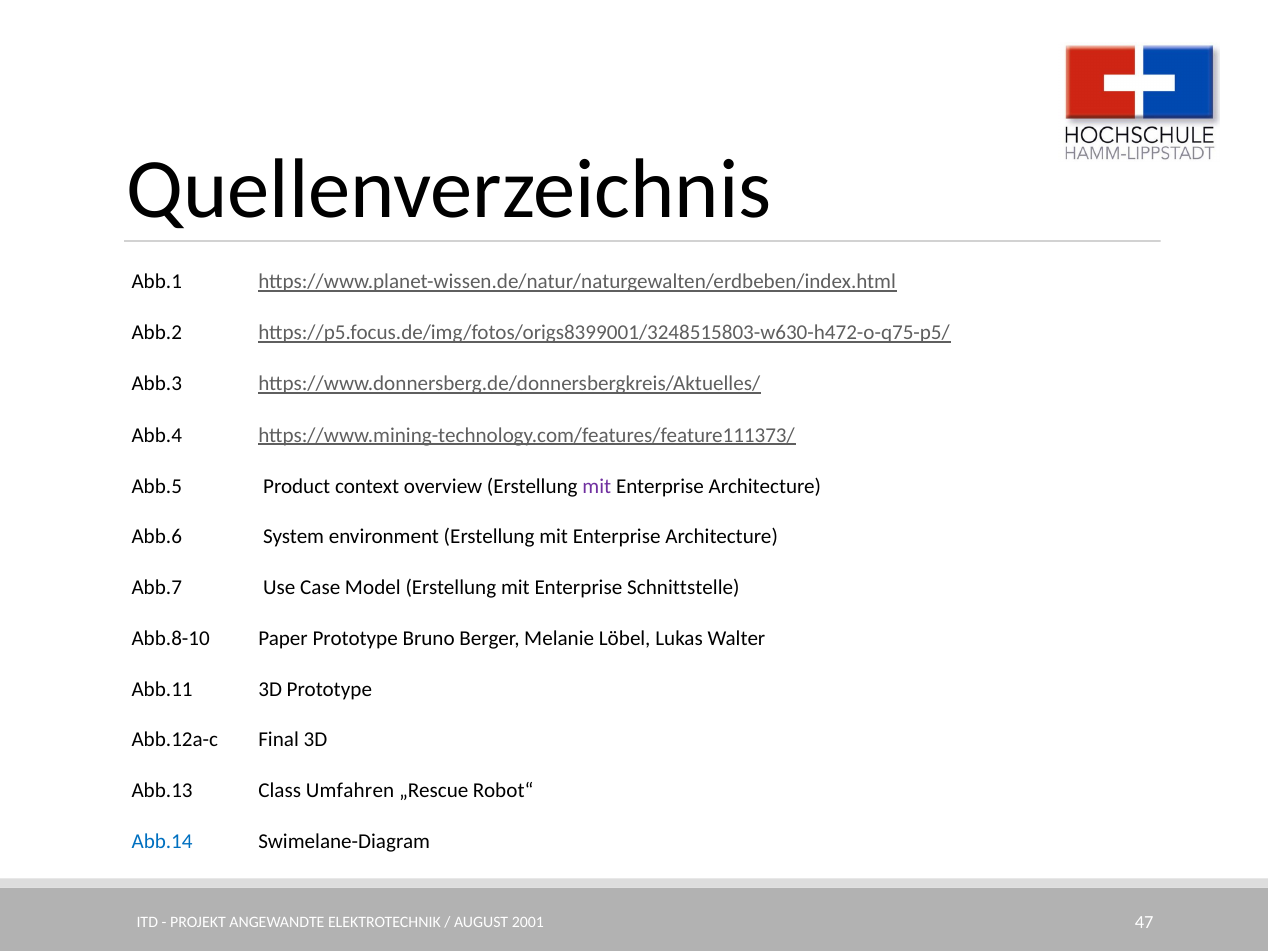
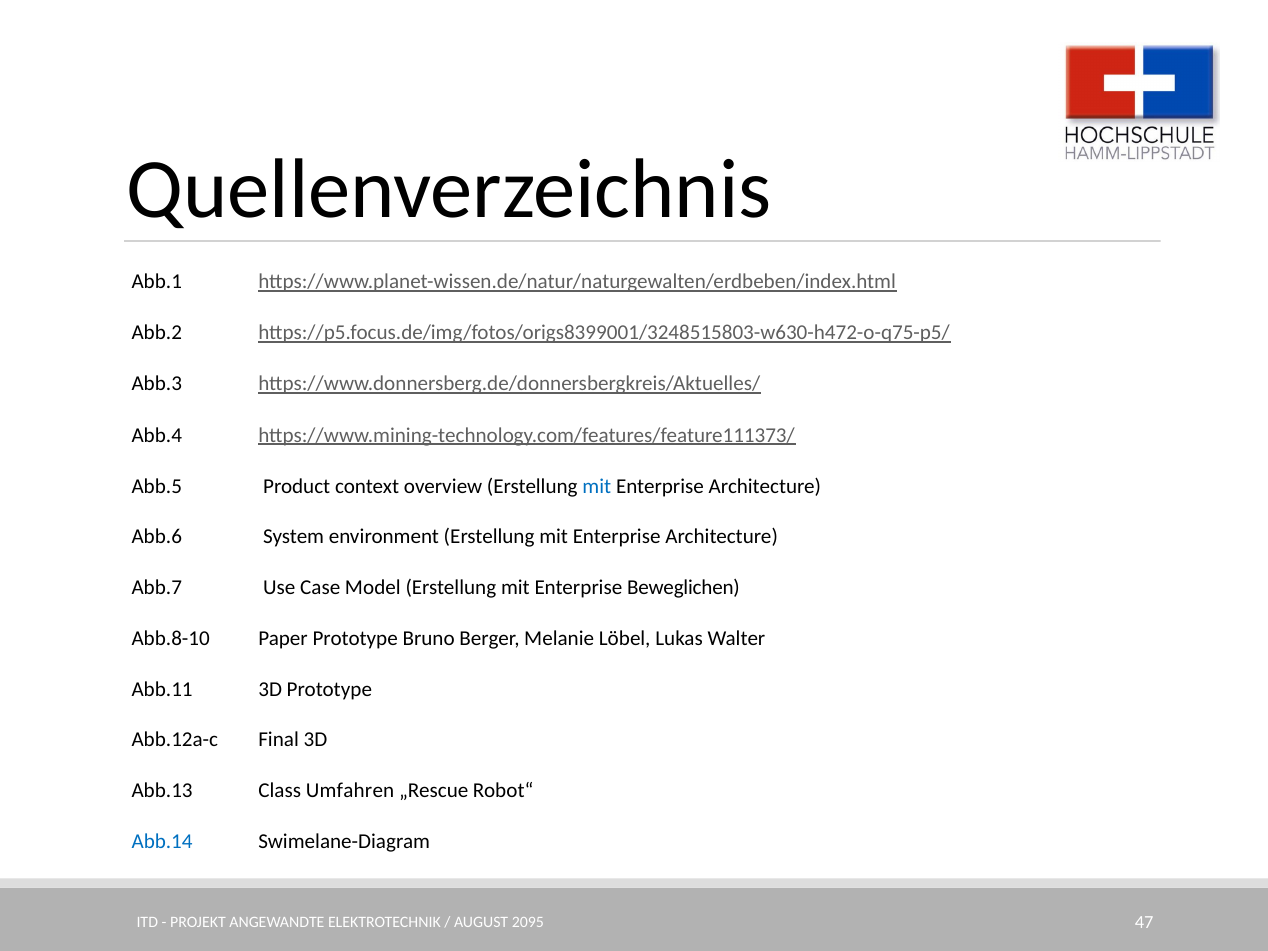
mit colour: purple -> blue (597, 486)
Schnittstelle: Schnittstelle -> Beweglichen (683, 588)
2001: 2001 -> 2095 (528, 922)
